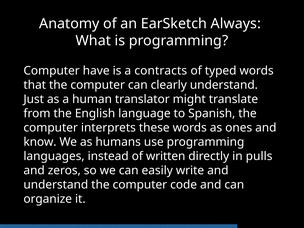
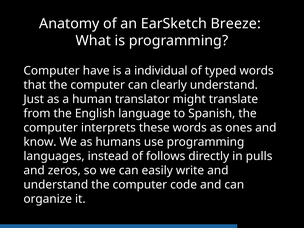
Always: Always -> Breeze (236, 24)
contracts: contracts -> individual (161, 71)
written: written -> follows (166, 156)
